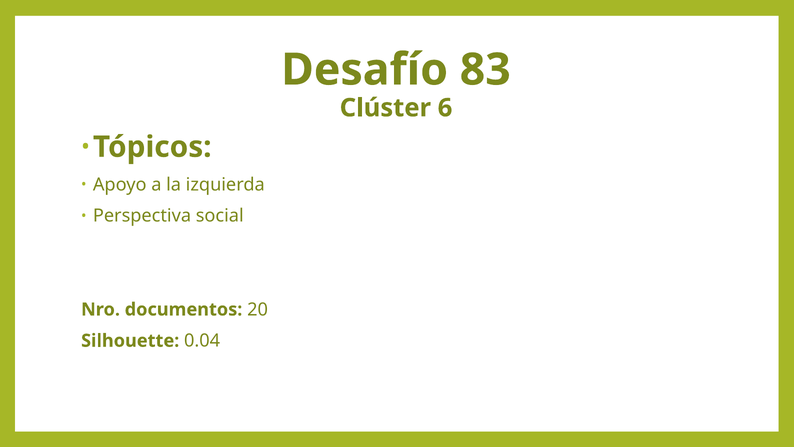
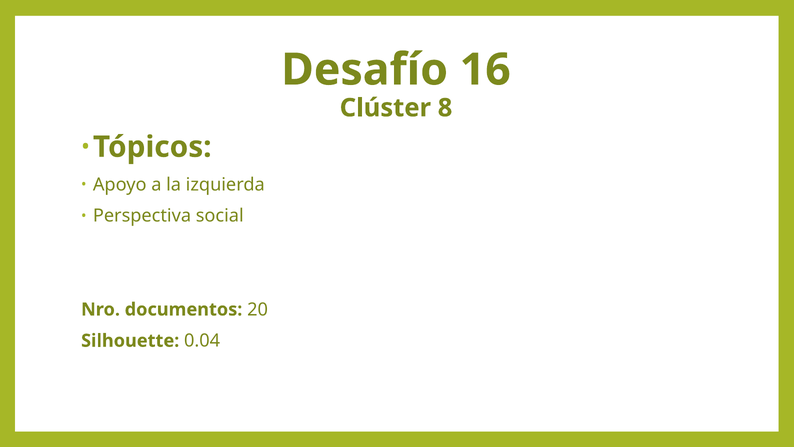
83: 83 -> 16 (485, 70)
6: 6 -> 8 (445, 108)
